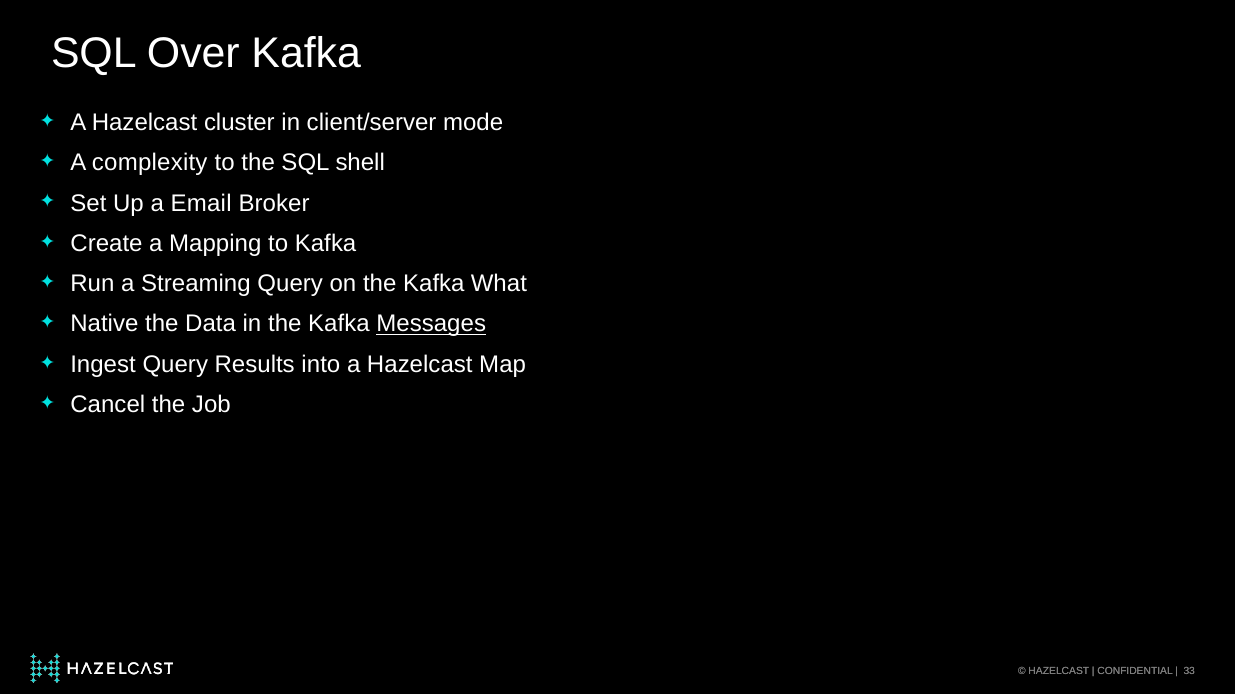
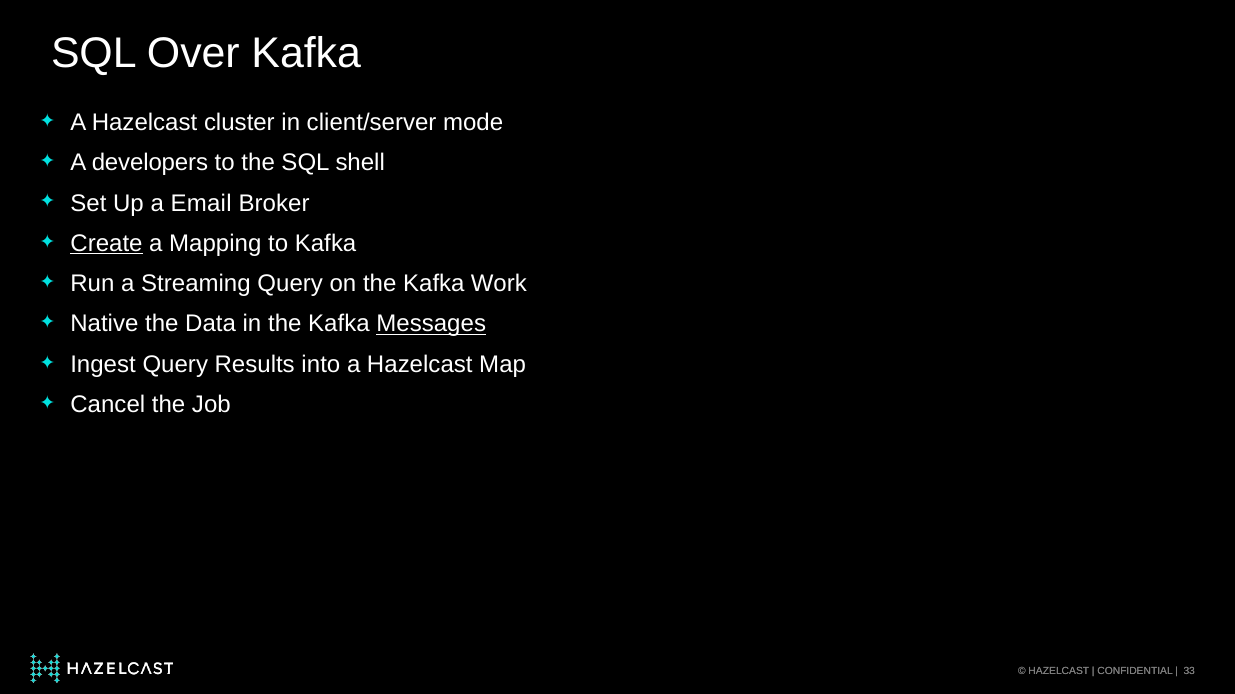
complexity: complexity -> developers (150, 163)
Create underline: none -> present (106, 244)
What: What -> Work (499, 284)
